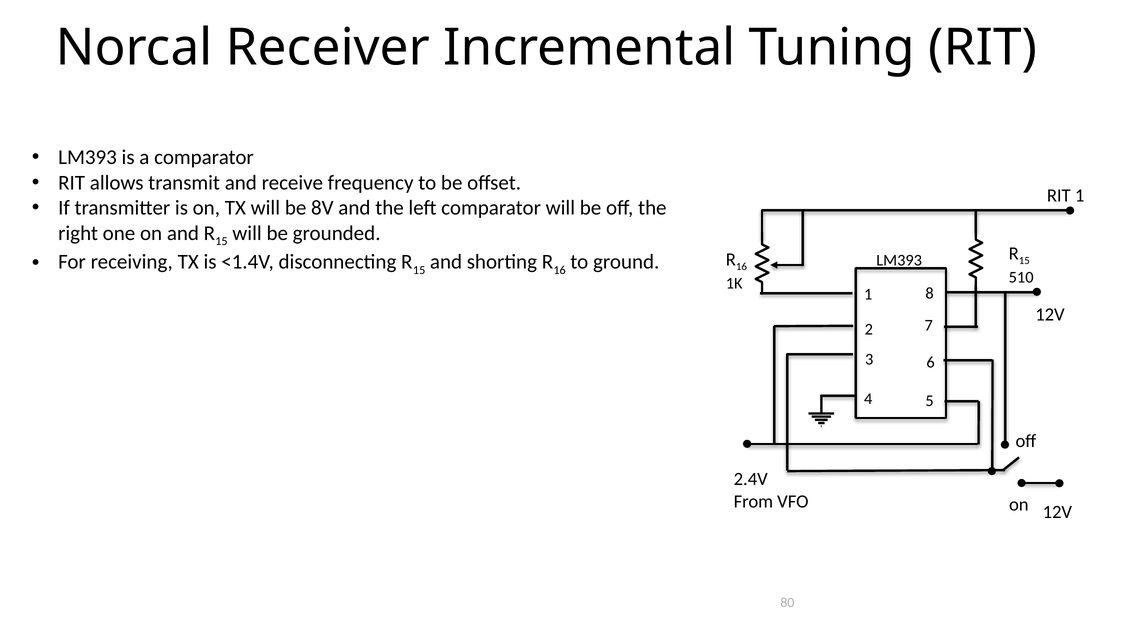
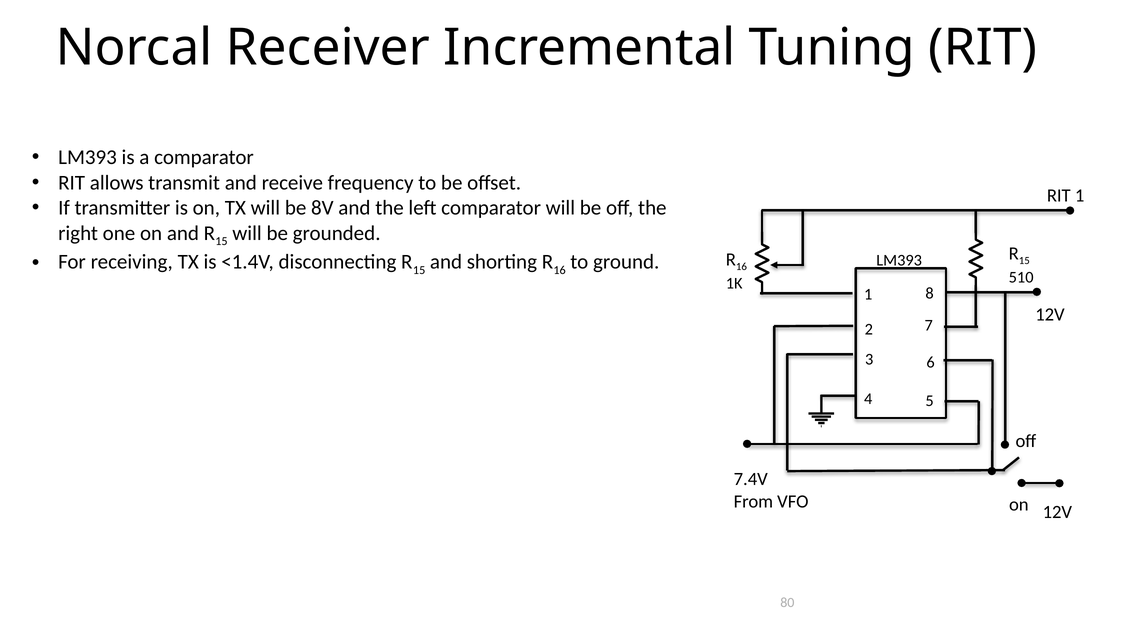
2.4V: 2.4V -> 7.4V (751, 479)
